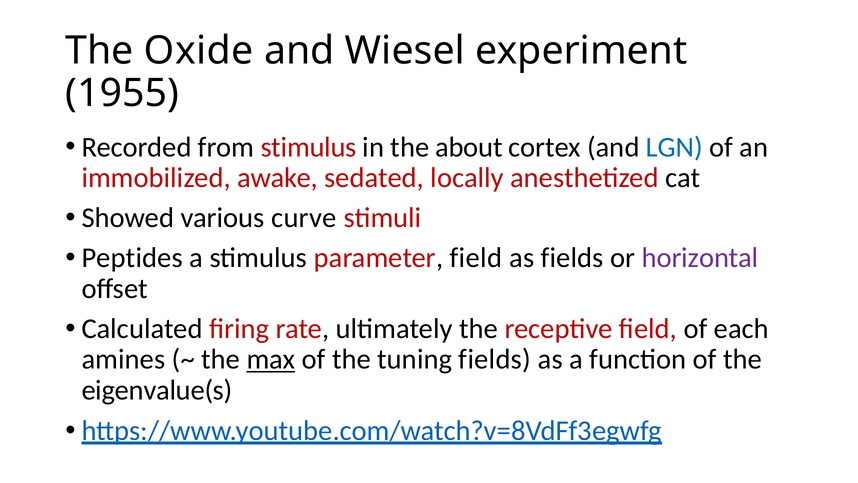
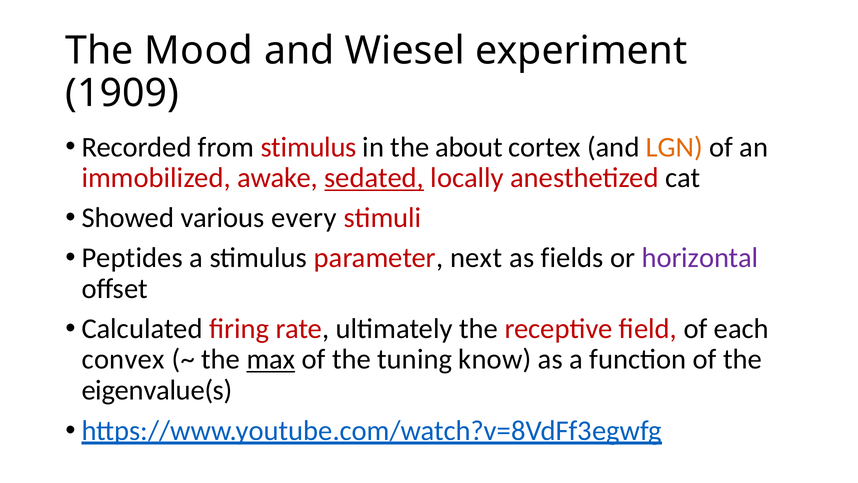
Oxide: Oxide -> Mood (199, 51)
1955: 1955 -> 1909 (122, 93)
LGN colour: blue -> orange (674, 147)
sedated underline: none -> present (374, 178)
curve: curve -> every (304, 218)
parameter field: field -> next (476, 258)
amines: amines -> convex (123, 359)
tuning fields: fields -> know (495, 359)
